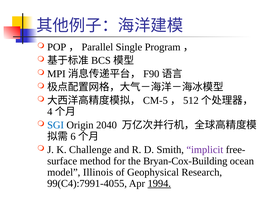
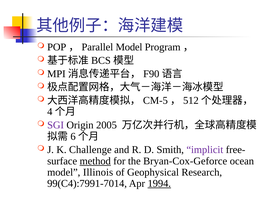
Single: Single -> Model (129, 47)
SGI colour: blue -> purple (56, 125)
2040: 2040 -> 2005 (106, 125)
method underline: none -> present (95, 160)
Bryan-Cox-Building: Bryan-Cox-Building -> Bryan-Cox-Geforce (185, 160)
99(C4):7991-4055: 99(C4):7991-4055 -> 99(C4):7991-7014 (87, 183)
